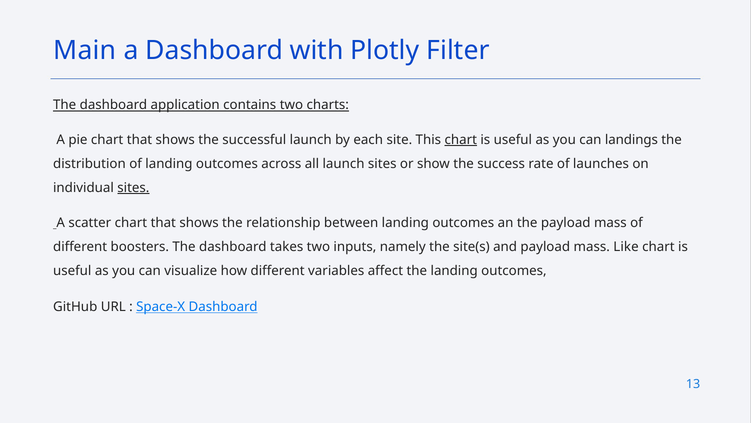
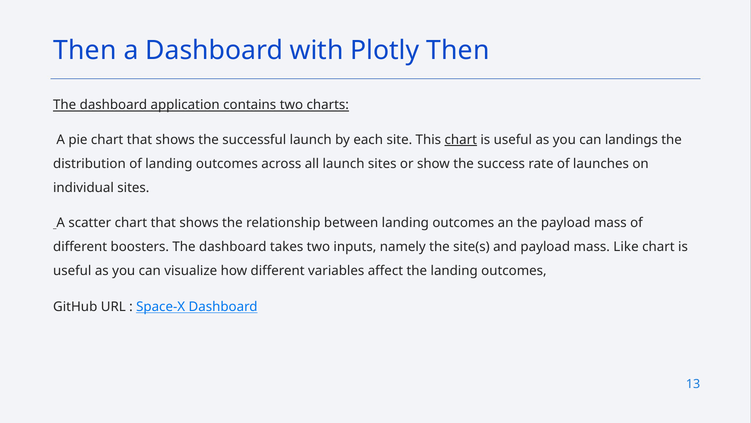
Main: Main -> Then (85, 50)
Plotly Filter: Filter -> Then (458, 50)
sites underline: present -> none (133, 188)
